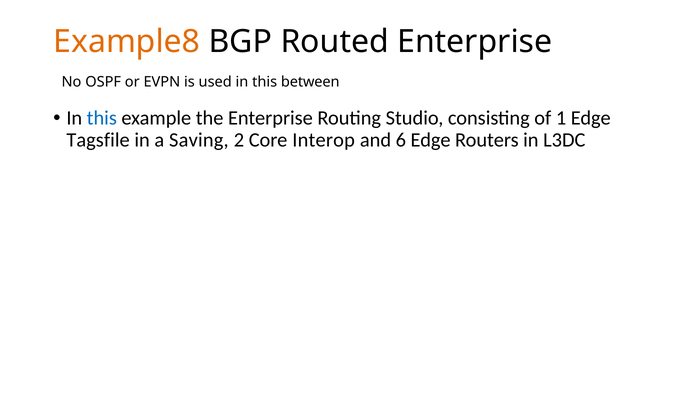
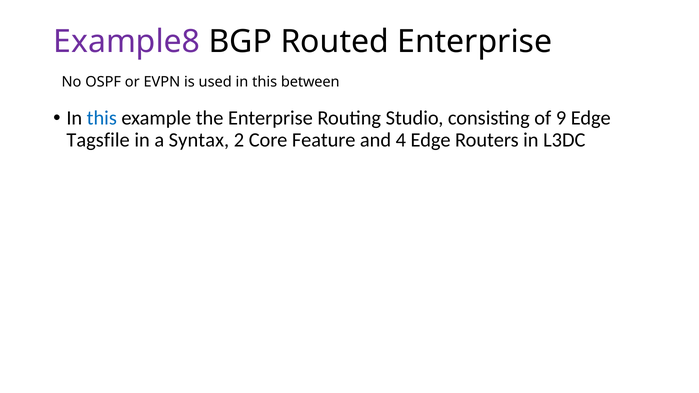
Example8 colour: orange -> purple (127, 42)
1: 1 -> 9 (561, 118)
Saving: Saving -> Syntax (199, 140)
Interop: Interop -> Feature (324, 140)
6: 6 -> 4 (401, 140)
